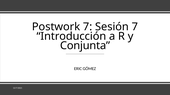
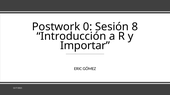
Postwork 7: 7 -> 0 (88, 27)
Sesión 7: 7 -> 8 (135, 27)
Conjunta: Conjunta -> Importar (85, 46)
